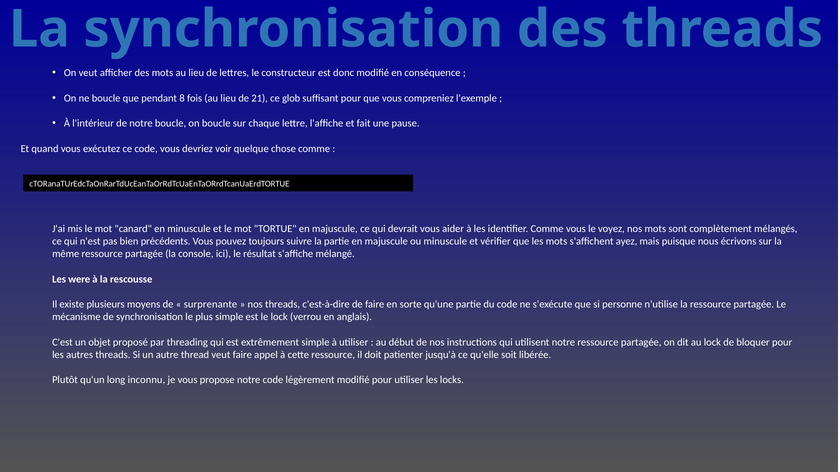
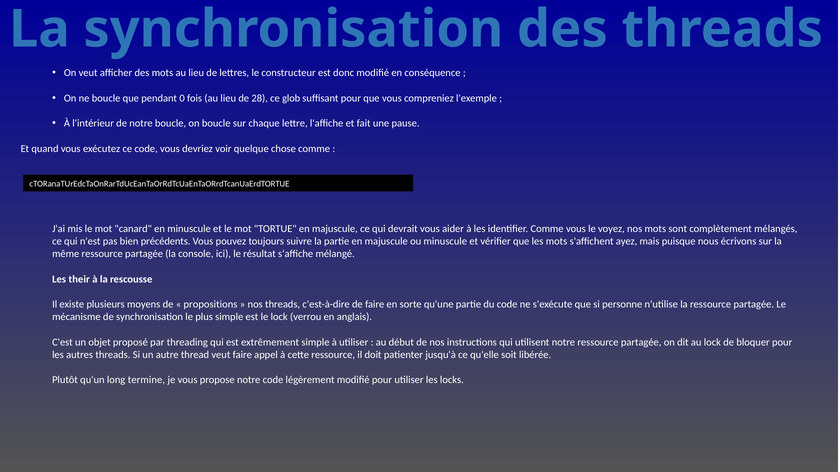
8: 8 -> 0 (182, 98)
21: 21 -> 28 (260, 98)
were: were -> their (79, 279)
surprenante: surprenante -> propositions (210, 305)
inconnu: inconnu -> termine (146, 380)
